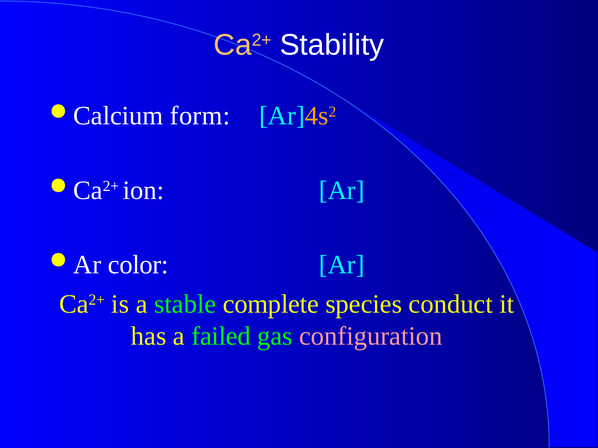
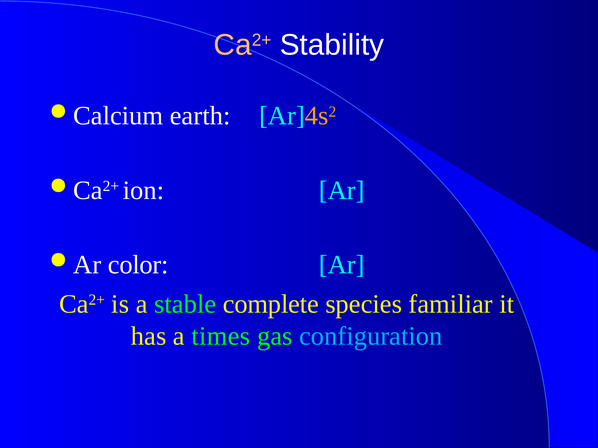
form: form -> earth (200, 116)
conduct: conduct -> familiar (451, 304)
failed: failed -> times (221, 336)
configuration colour: pink -> light blue (371, 336)
